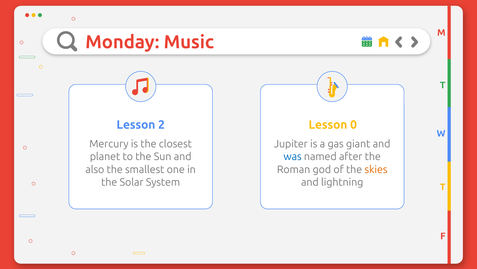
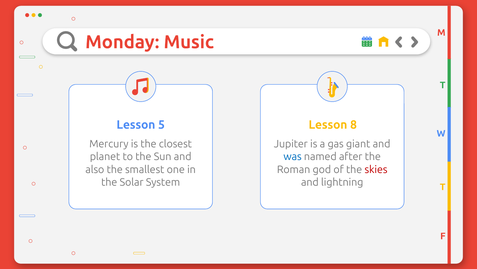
2: 2 -> 5 (161, 124)
0: 0 -> 8 (354, 124)
skies colour: orange -> red (376, 169)
